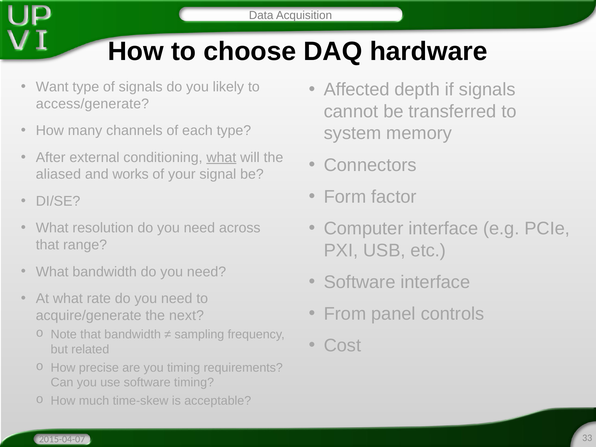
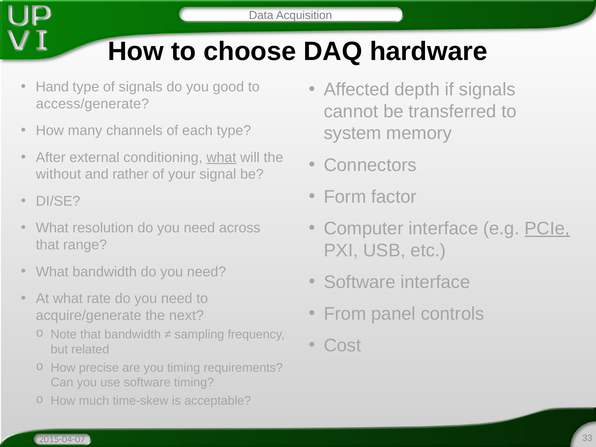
Want: Want -> Hand (52, 87)
likely: likely -> good (228, 87)
aliased: aliased -> without (58, 174)
works: works -> rather (131, 174)
PCIe underline: none -> present (547, 229)
